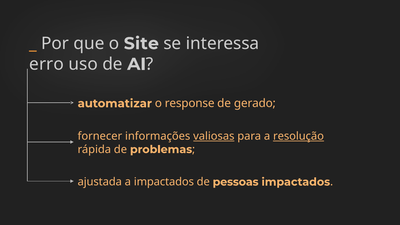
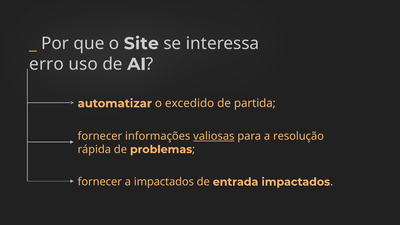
response: response -> excedido (190, 103)
gerado: gerado -> partida (255, 103)
resolução underline: present -> none (299, 136)
ajustada: ajustada -> fornecer (100, 182)
pessoas: pessoas -> entrada (236, 182)
